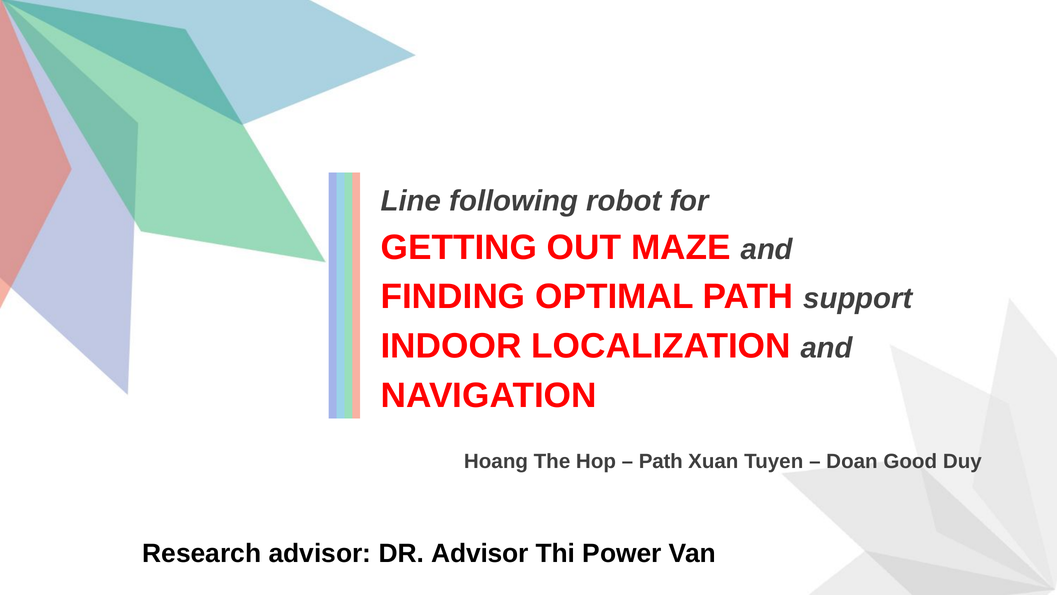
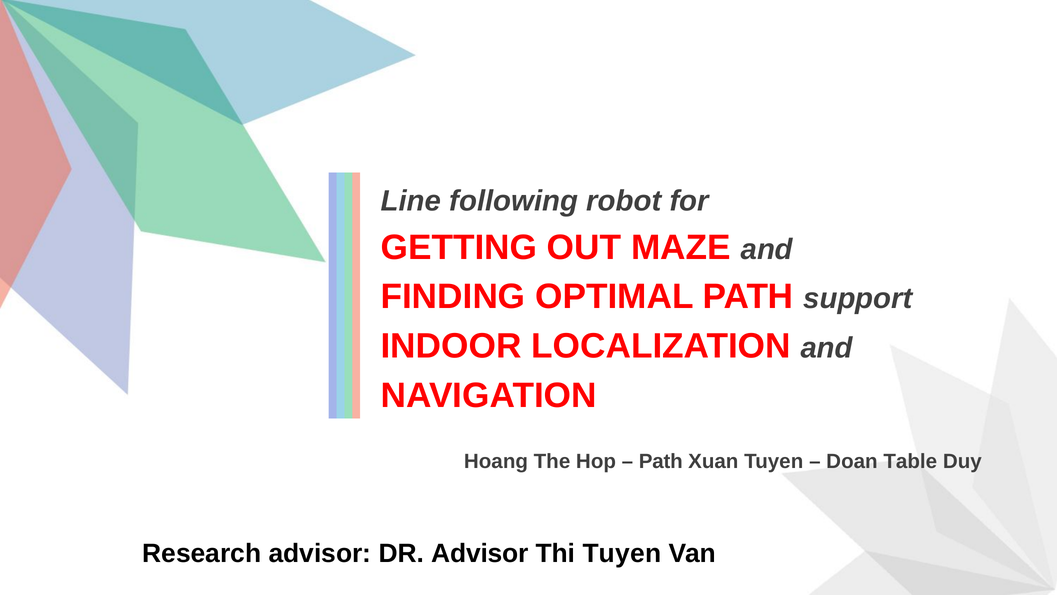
Good: Good -> Table (910, 461)
Thi Power: Power -> Tuyen (622, 553)
